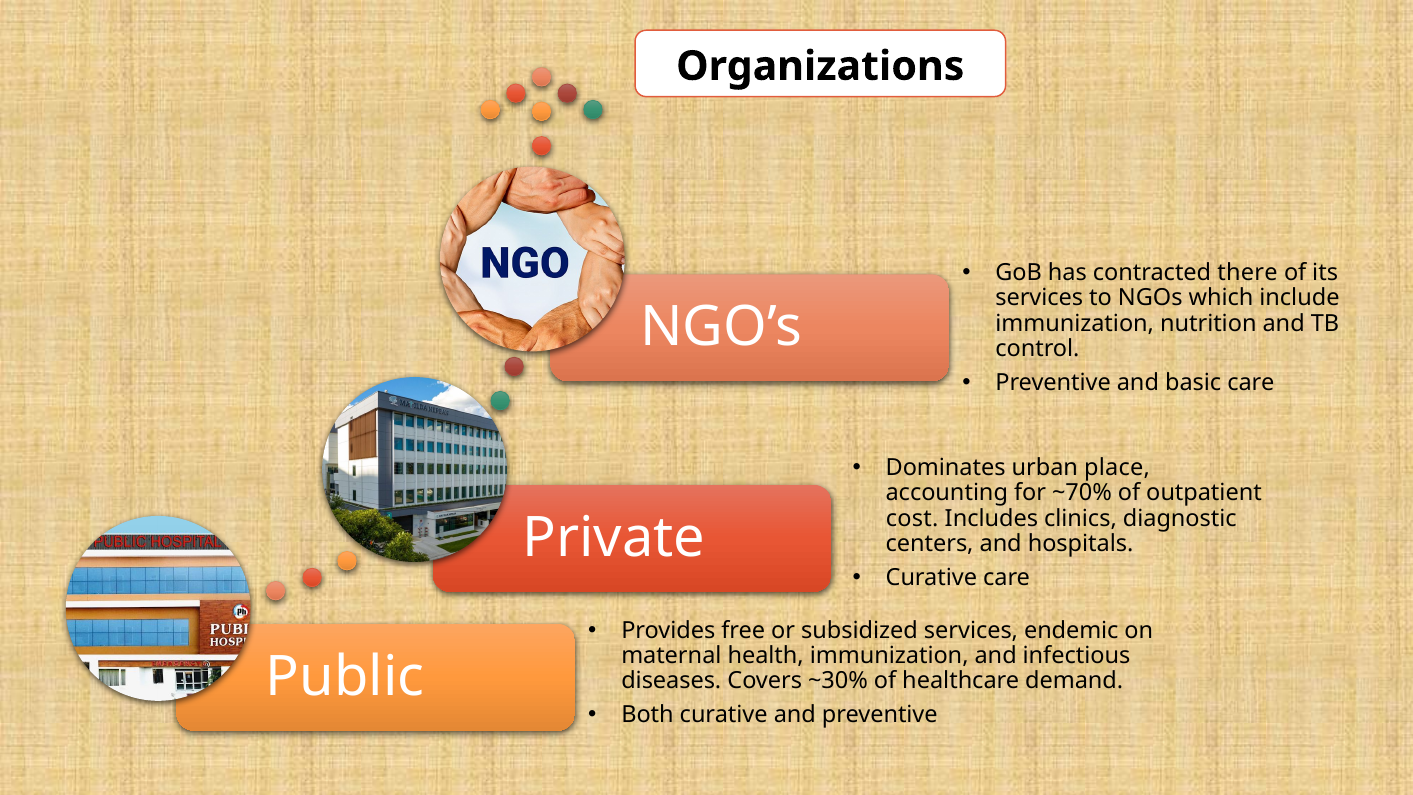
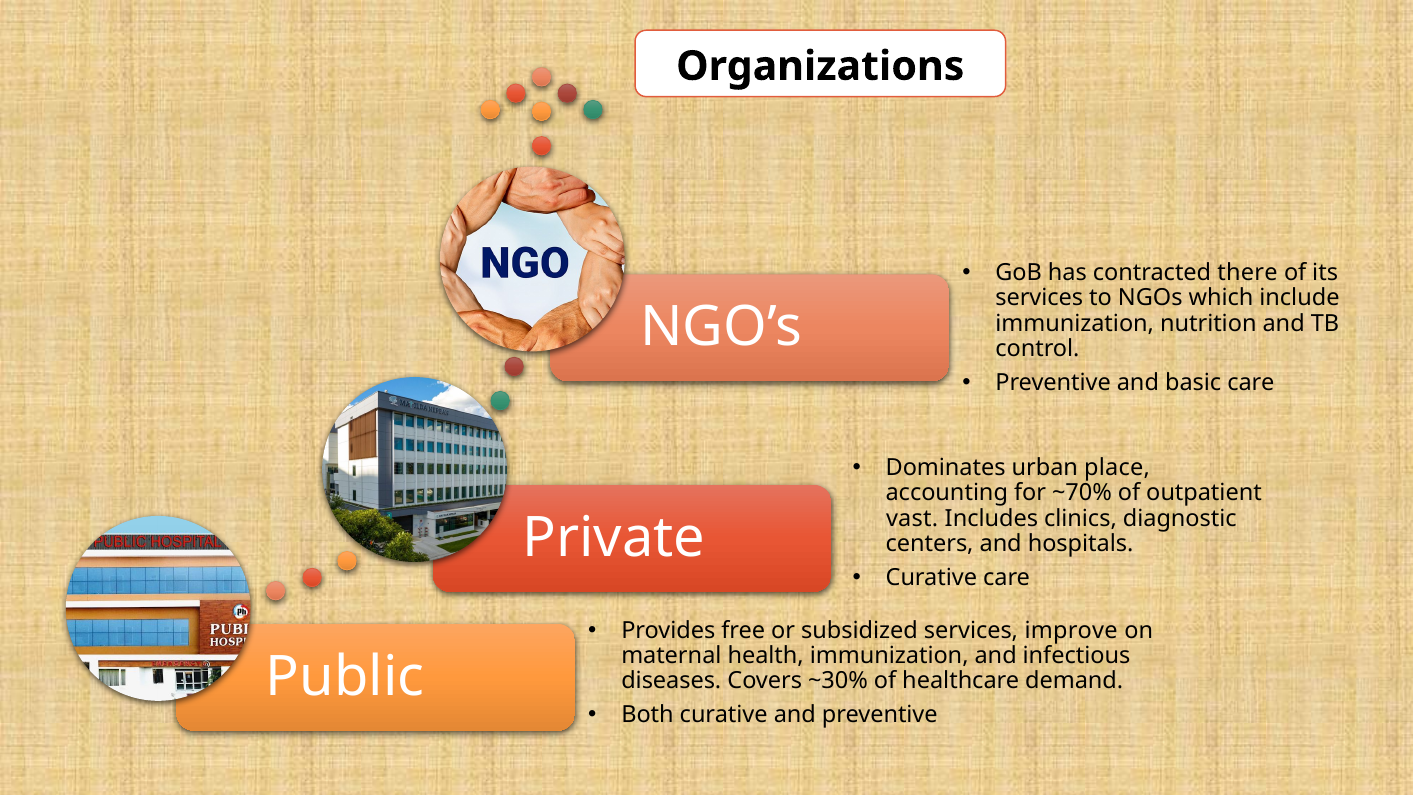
cost: cost -> vast (912, 518)
endemic: endemic -> improve (1071, 630)
